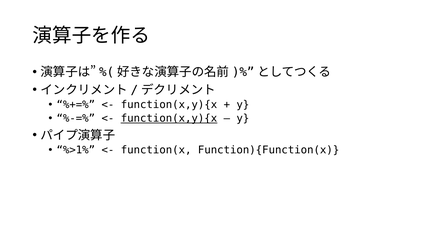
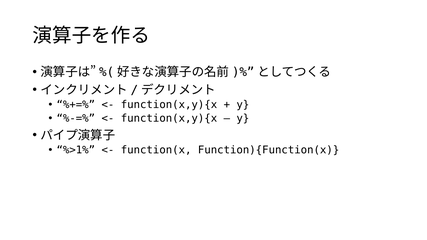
function(x,y){x underline: present -> none (169, 119)
